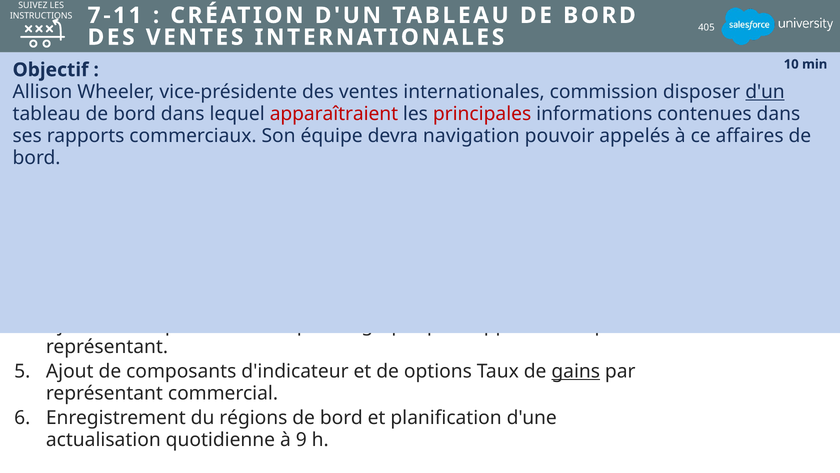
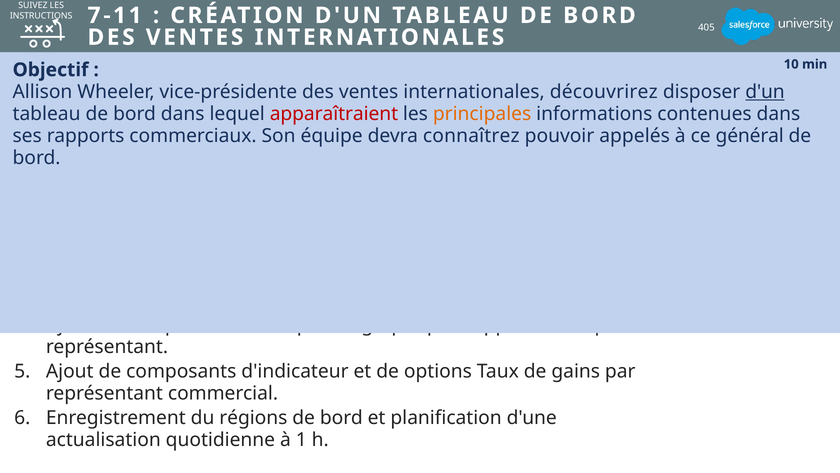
commission: commission -> découvrirez (604, 92)
principales colour: red -> orange (482, 114)
navigation: navigation -> connaîtrez (471, 136)
ce affaires: affaires -> général (750, 136)
gains underline: present -> none (576, 371)
à 9: 9 -> 1 (301, 439)
